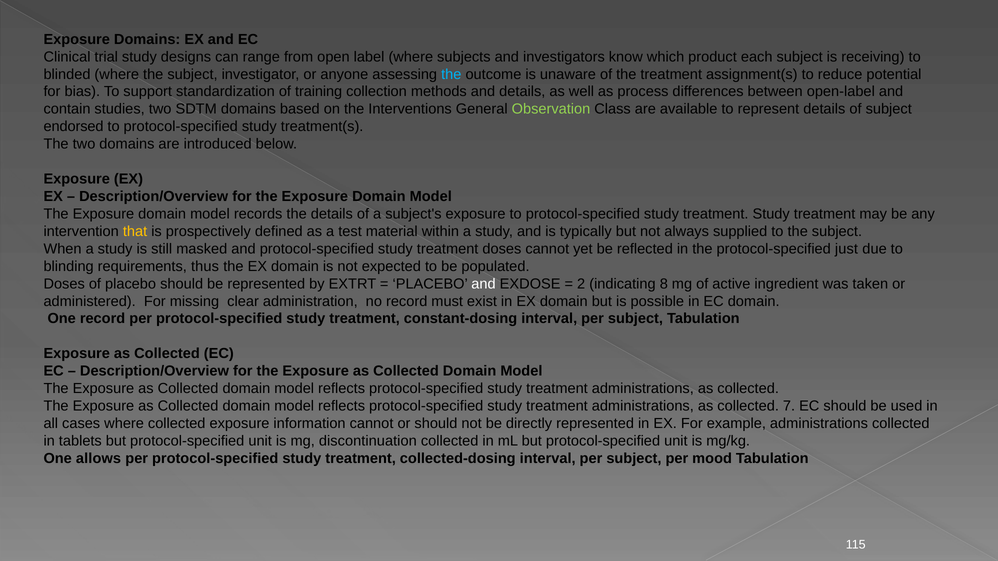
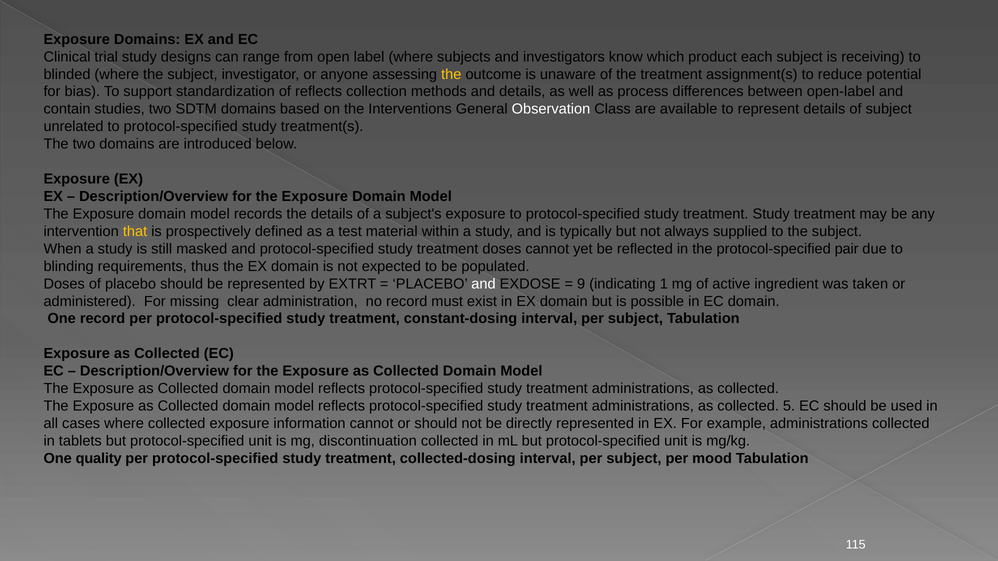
the colour: light blue -> yellow (451, 74)
of training: training -> reflects (319, 92)
Observation colour: light green -> white (551, 109)
endorsed: endorsed -> unrelated (74, 127)
just: just -> pair (847, 249)
2: 2 -> 9 (581, 284)
8: 8 -> 1 (664, 284)
7: 7 -> 5 (789, 406)
allows: allows -> quality (99, 459)
